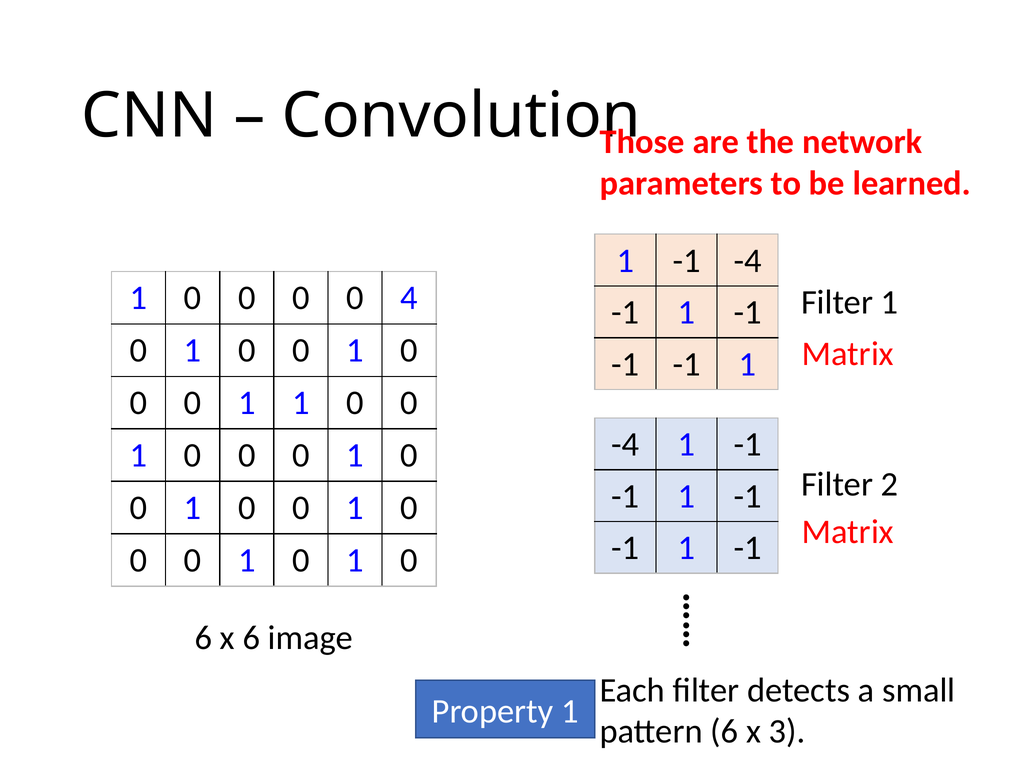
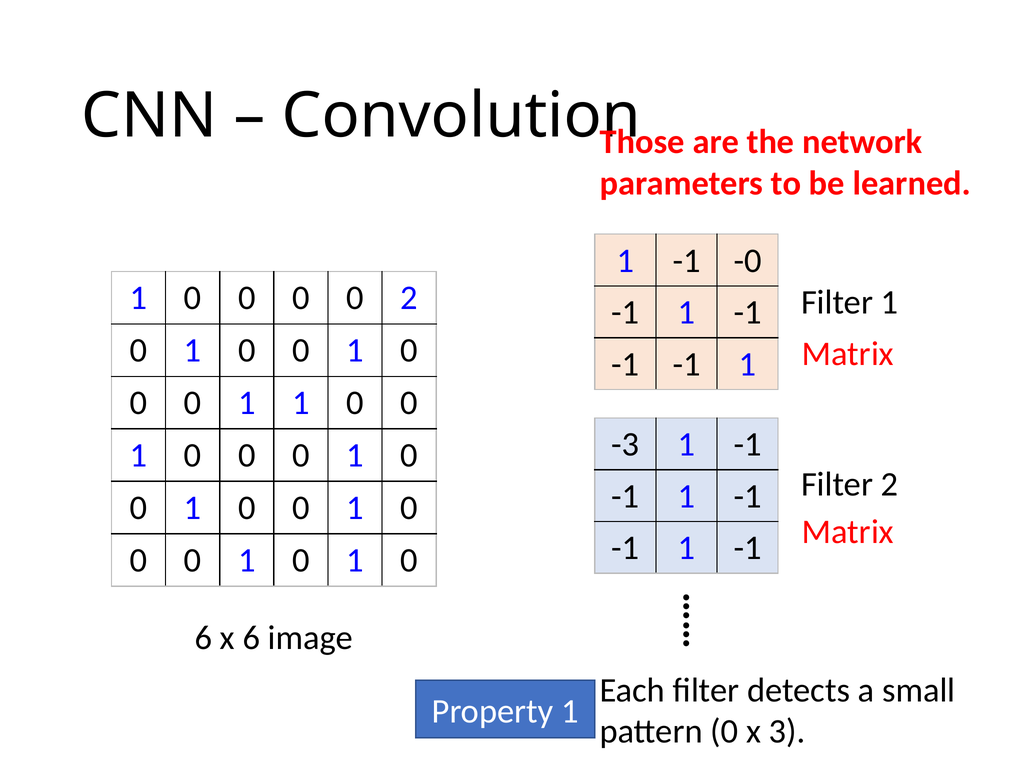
-1 -4: -4 -> -0 (748, 260)
0 4: 4 -> 2 (409, 298)
-4: -4 -> -3 (625, 444)
pattern 6: 6 -> 0 (724, 731)
